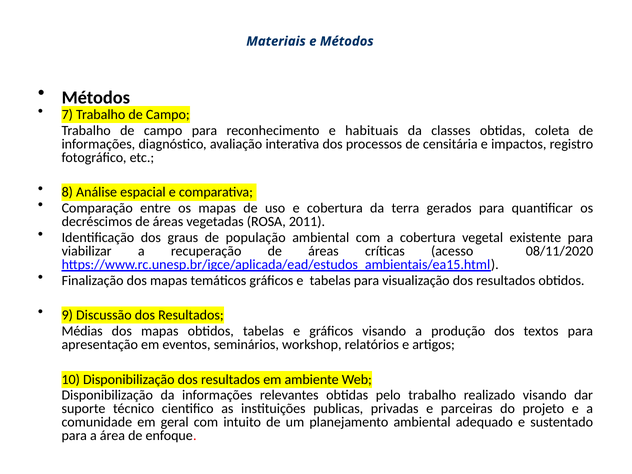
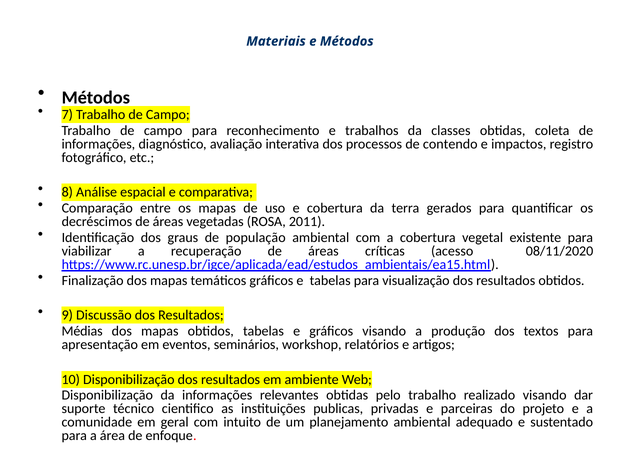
habituais: habituais -> trabalhos (372, 130)
censitária: censitária -> contendo (450, 144)
